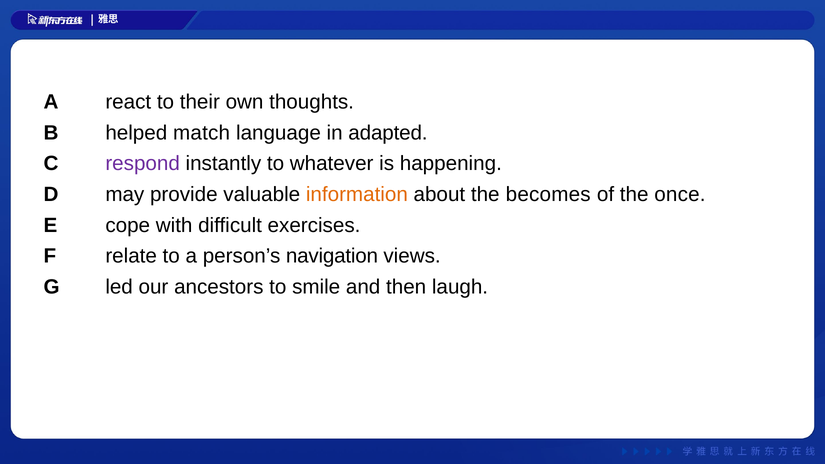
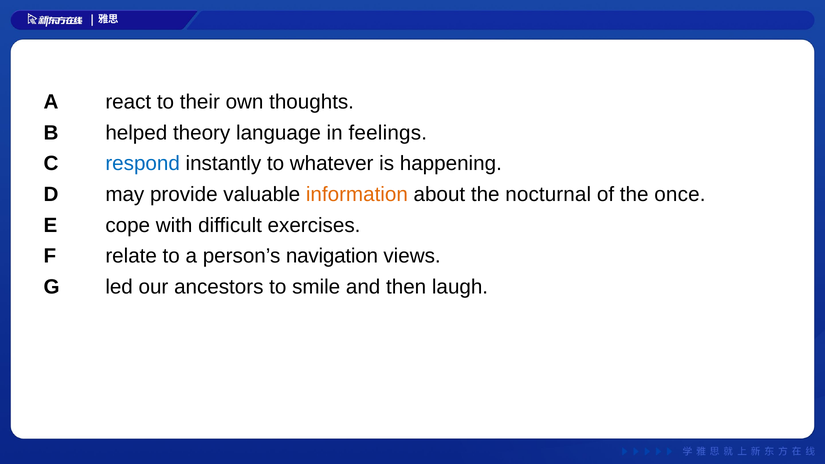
match: match -> theory (202, 133)
adapted: adapted -> feelings (388, 133)
respond colour: purple -> blue (143, 164)
becomes: becomes -> nocturnal (548, 194)
